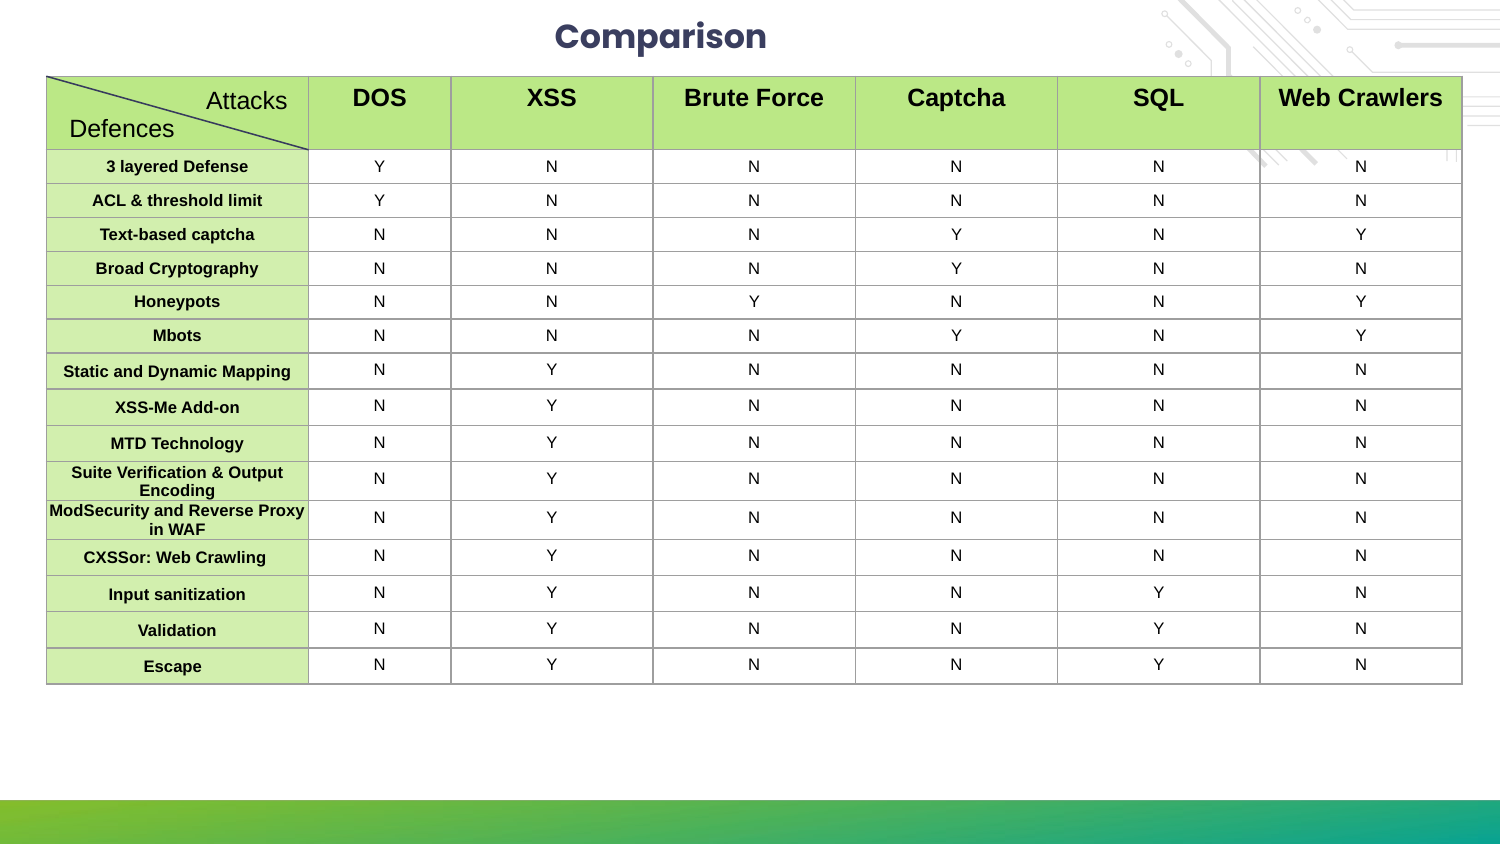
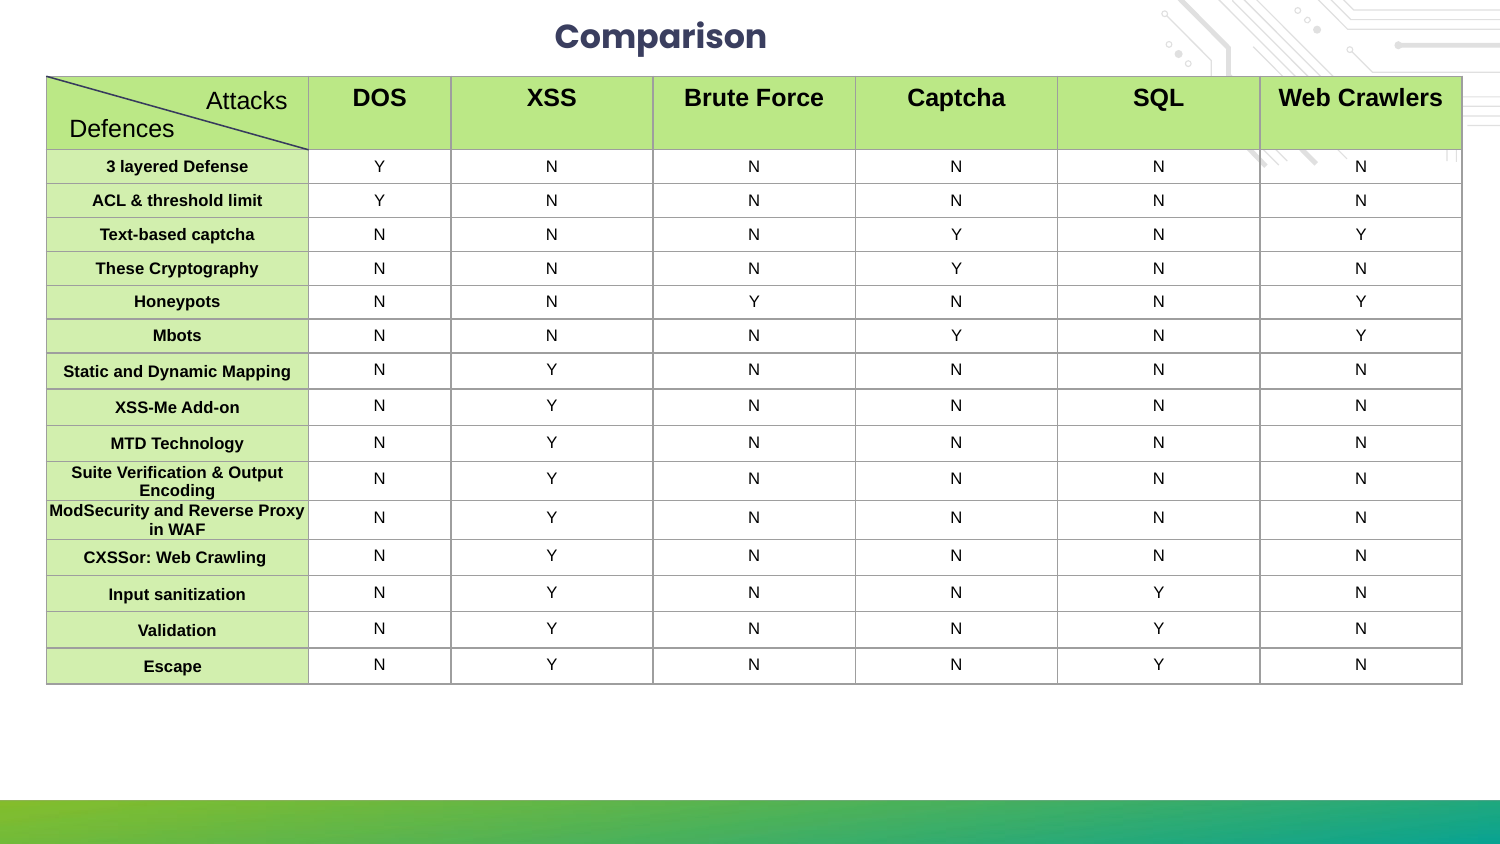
Broad: Broad -> These (120, 269)
